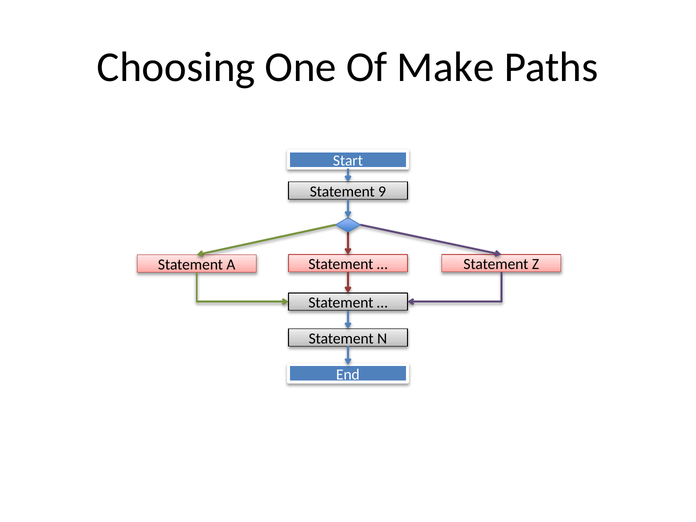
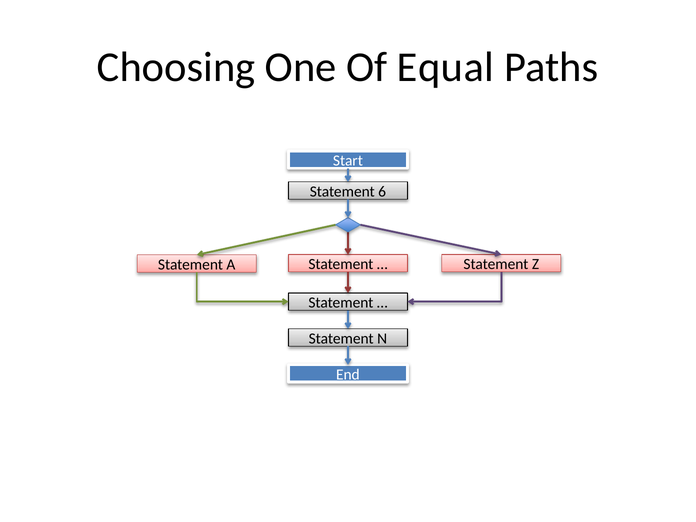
Make: Make -> Equal (445, 67)
9: 9 -> 6 (382, 192)
